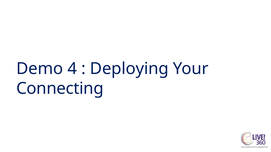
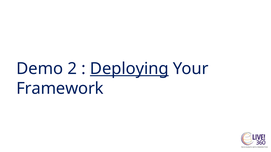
4: 4 -> 2 (72, 69)
Deploying underline: none -> present (129, 69)
Connecting: Connecting -> Framework (60, 89)
